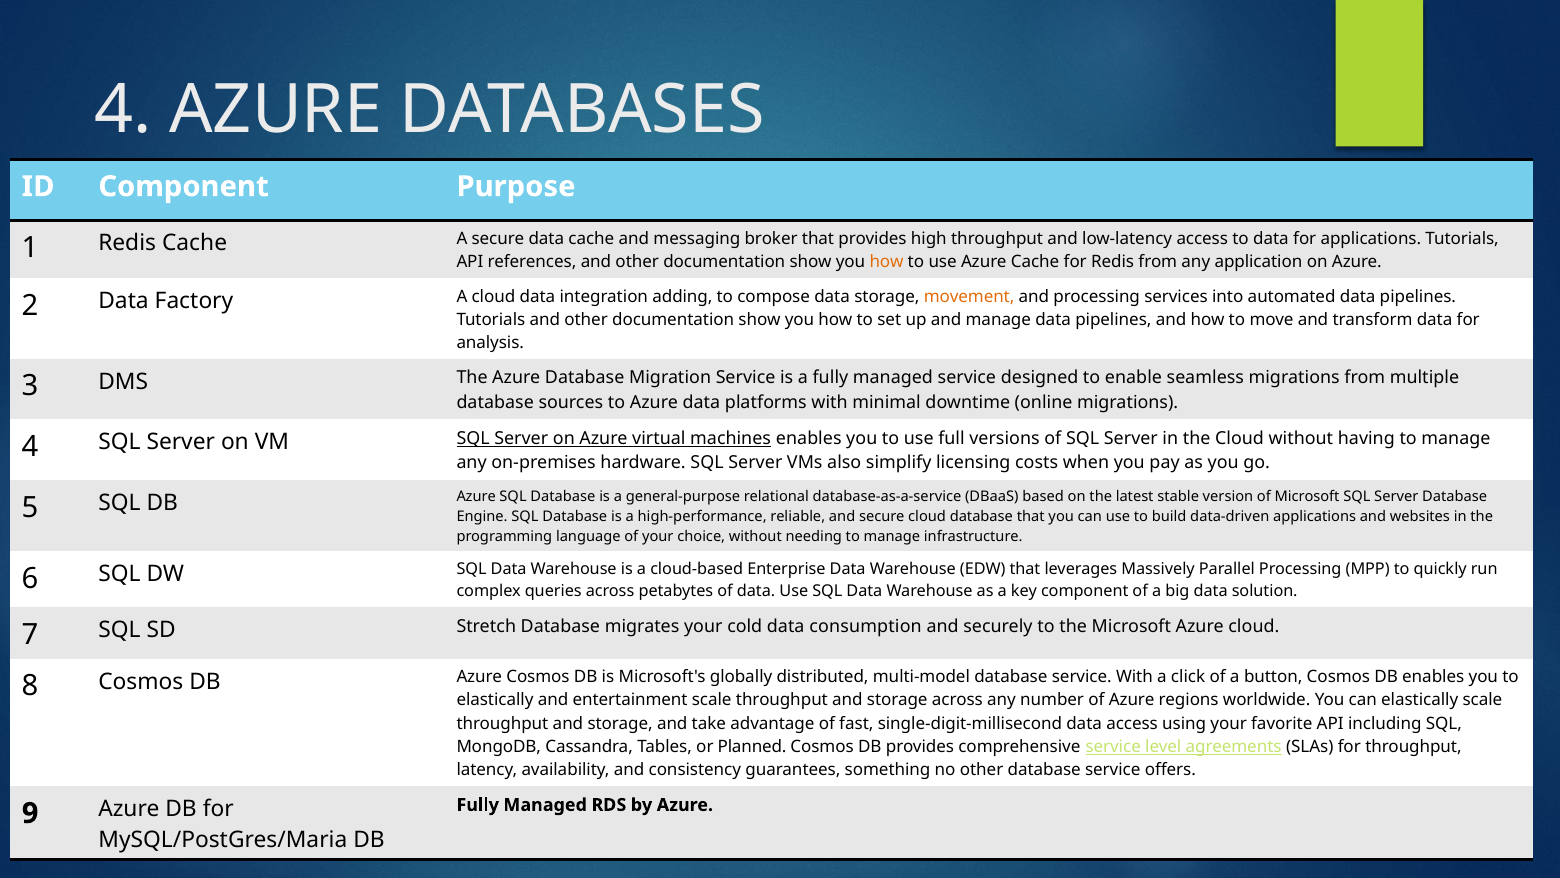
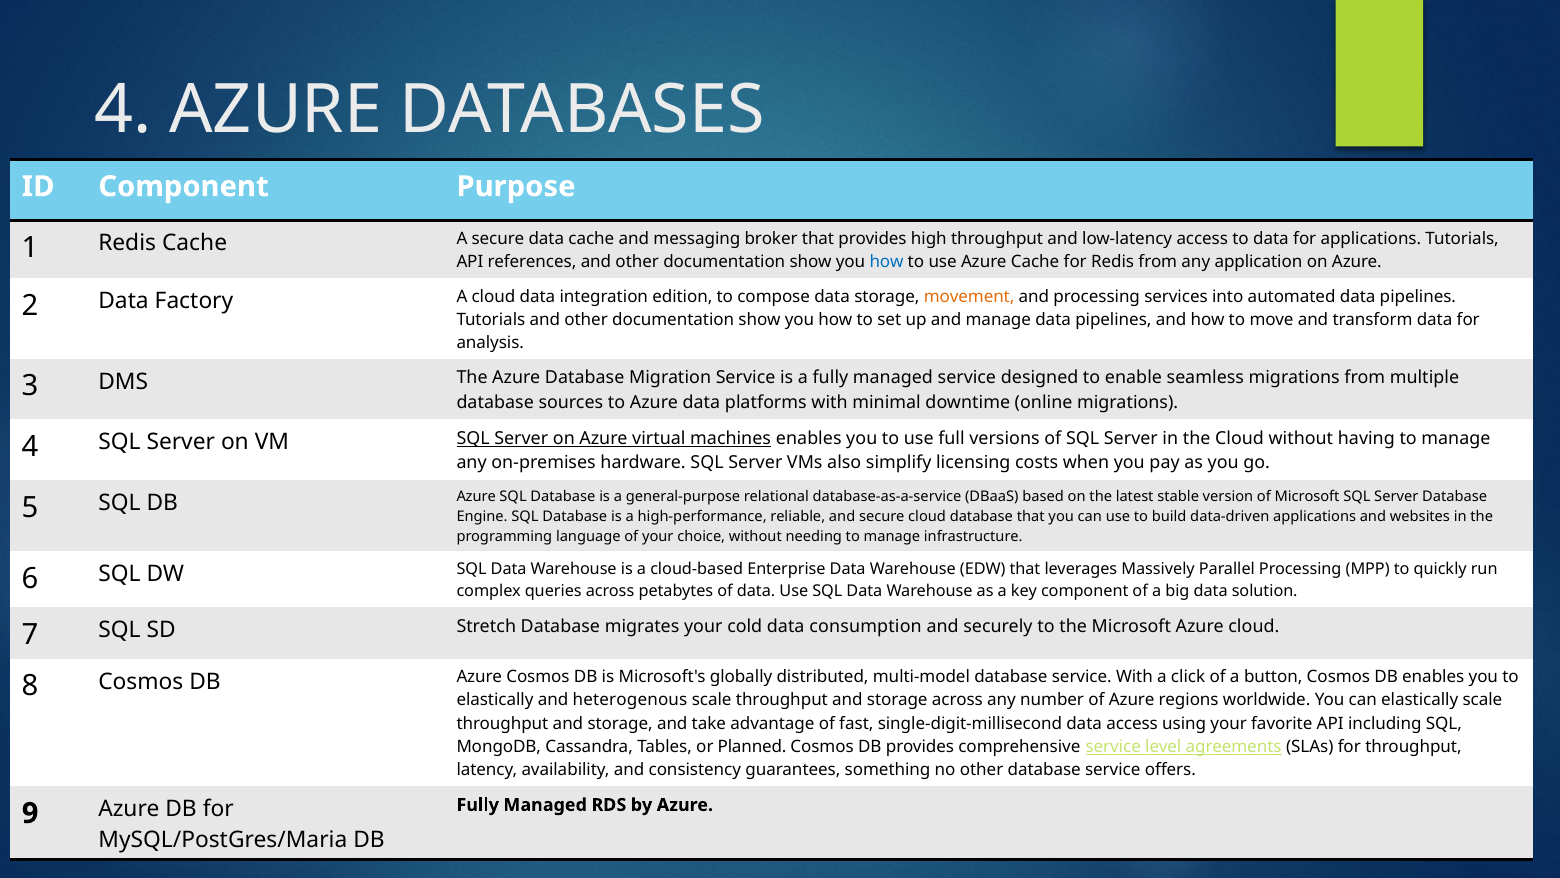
how colour: orange -> blue (887, 261)
adding: adding -> edition (682, 296)
entertainment: entertainment -> heterogenous (630, 700)
